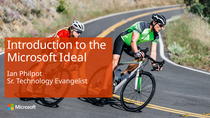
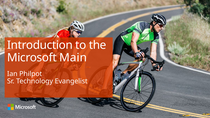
Ideal: Ideal -> Main (73, 58)
